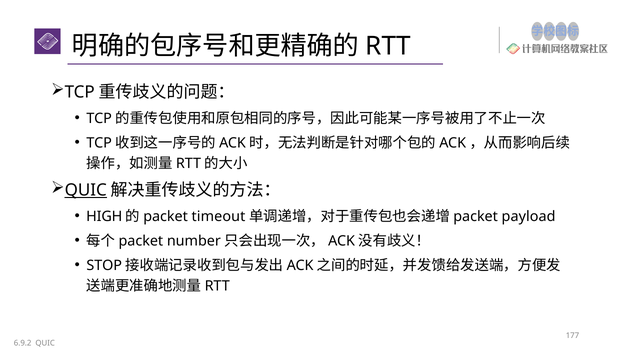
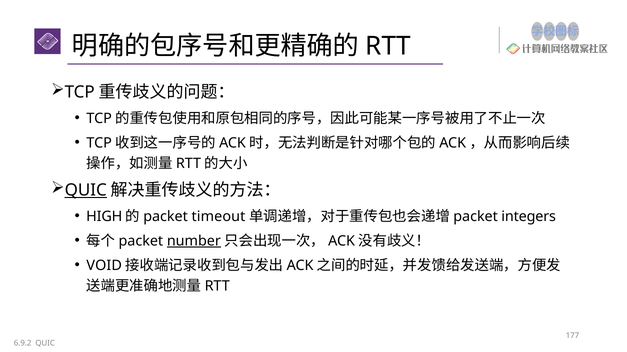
payload: payload -> integers (529, 217)
number underline: none -> present (194, 241)
STOP: STOP -> VOID (104, 266)
